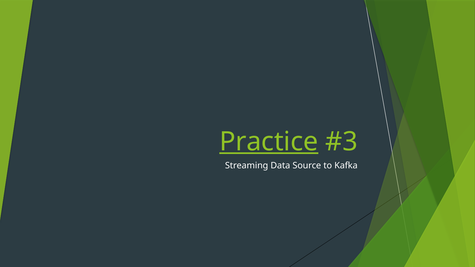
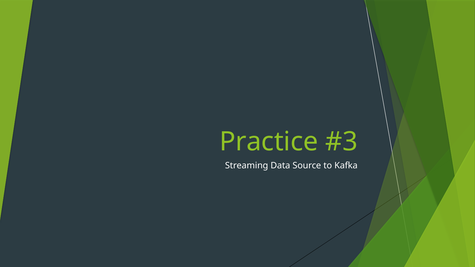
Practice underline: present -> none (269, 142)
